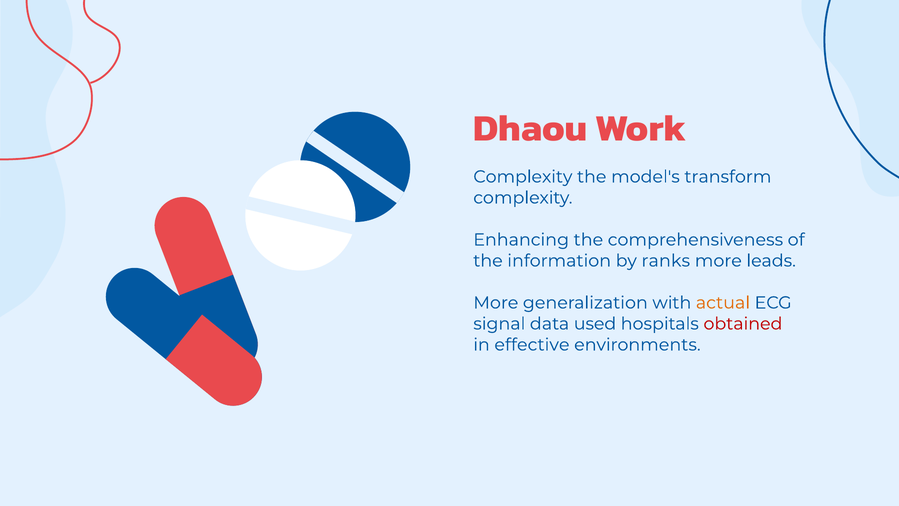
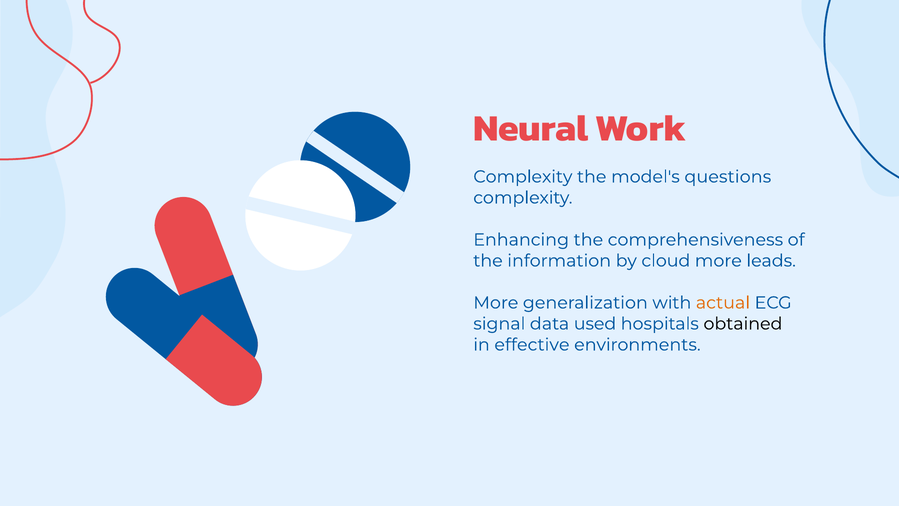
Dhaou: Dhaou -> Neural (531, 129)
transform: transform -> questions (728, 177)
ranks: ranks -> cloud (666, 261)
obtained colour: red -> black (743, 324)
